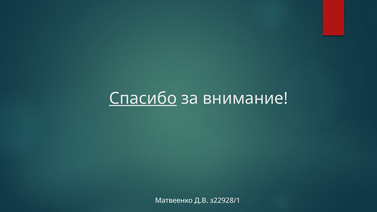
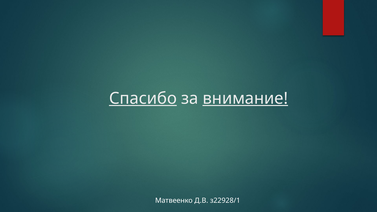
внимание underline: none -> present (245, 98)
